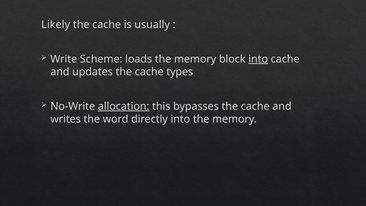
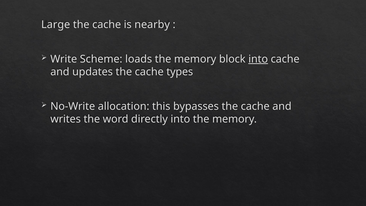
Likely: Likely -> Large (56, 25)
usually: usually -> nearby (152, 25)
allocation underline: present -> none (124, 106)
